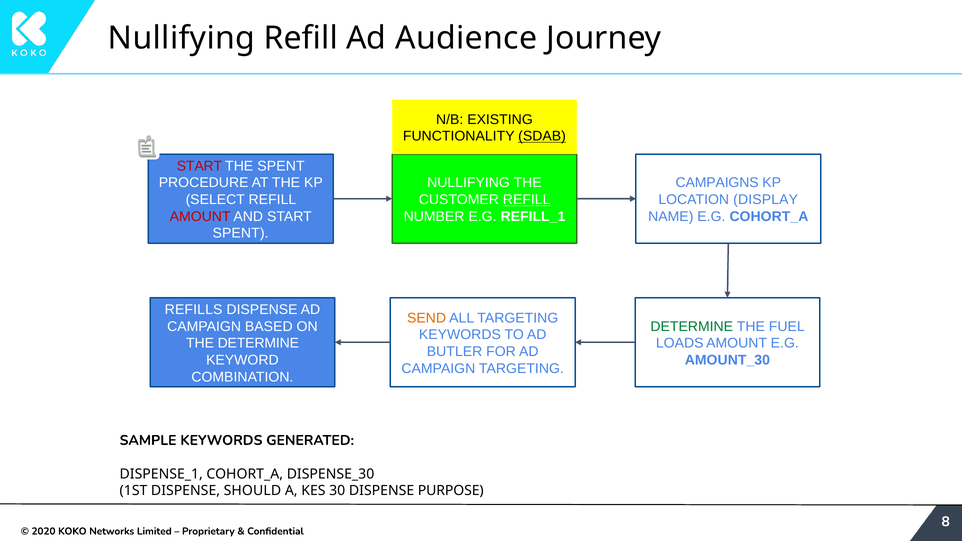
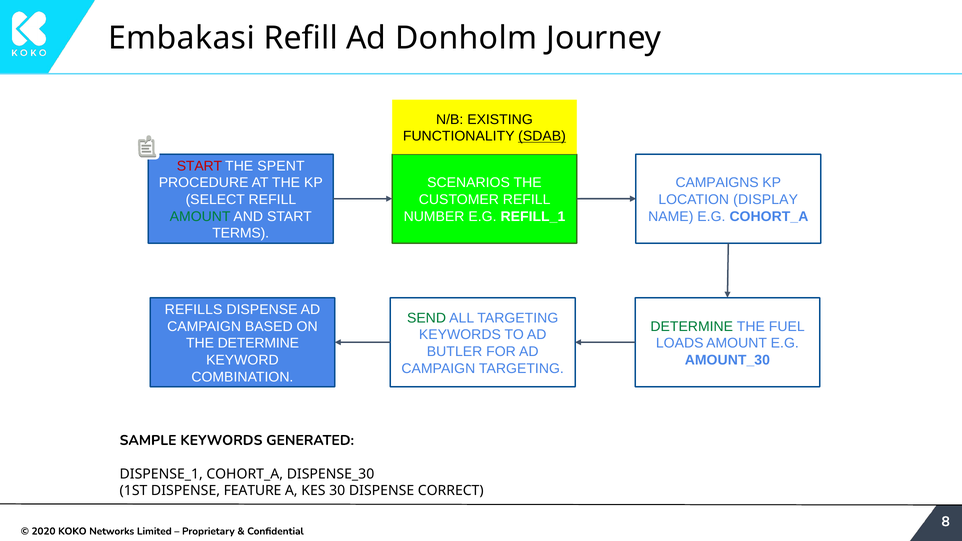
Nullifying: Nullifying -> Embakasi (182, 38)
Audience: Audience -> Donholm (466, 38)
NULLIFYING: NULLIFYING -> SCENARIOS (469, 183)
REFILL underline: present -> none (527, 200)
AMOUNT colour: red -> green (200, 217)
SPENT: SPENT -> TERMS (241, 233)
SEND colour: orange -> green (427, 318)
SHOULD: SHOULD -> FEATURE (253, 491)
PURPOSE: PURPOSE -> CORRECT (451, 491)
